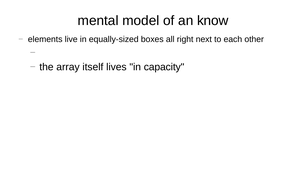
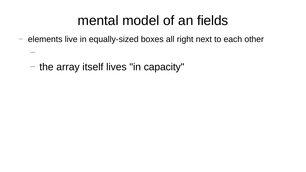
know: know -> fields (213, 21)
